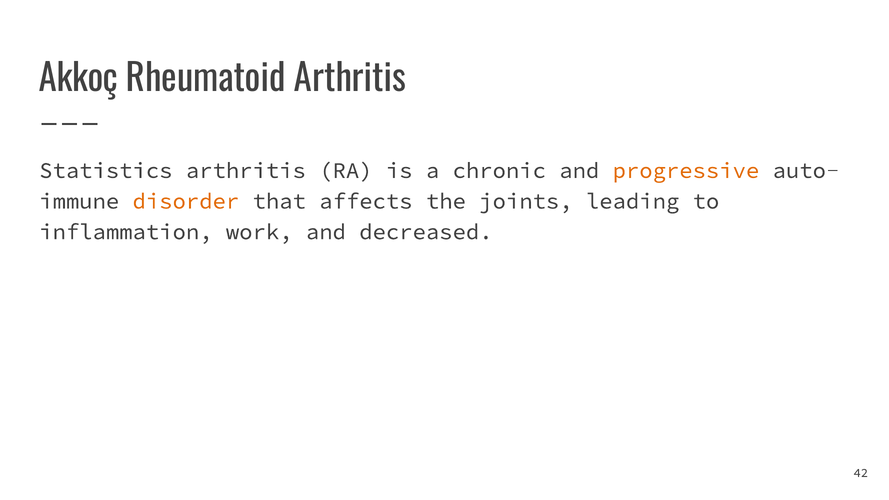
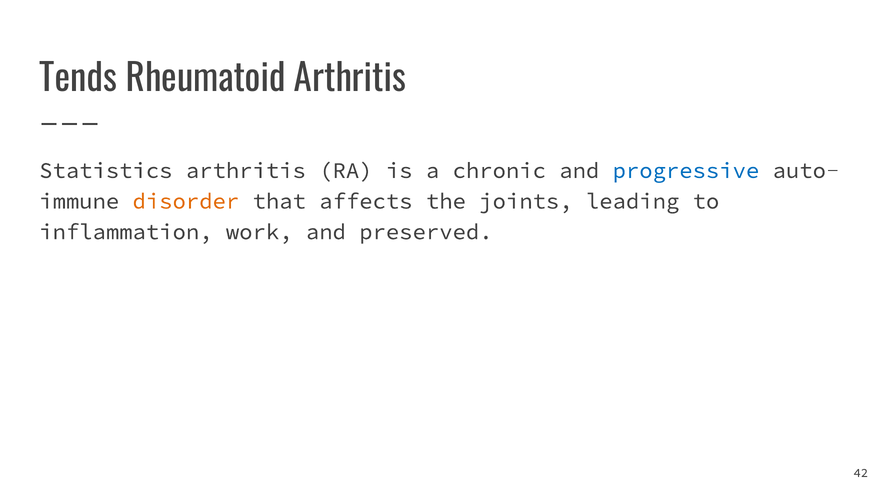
Akkoç: Akkoç -> Tends (78, 79)
progressive colour: orange -> blue (686, 171)
decreased: decreased -> preserved (426, 232)
